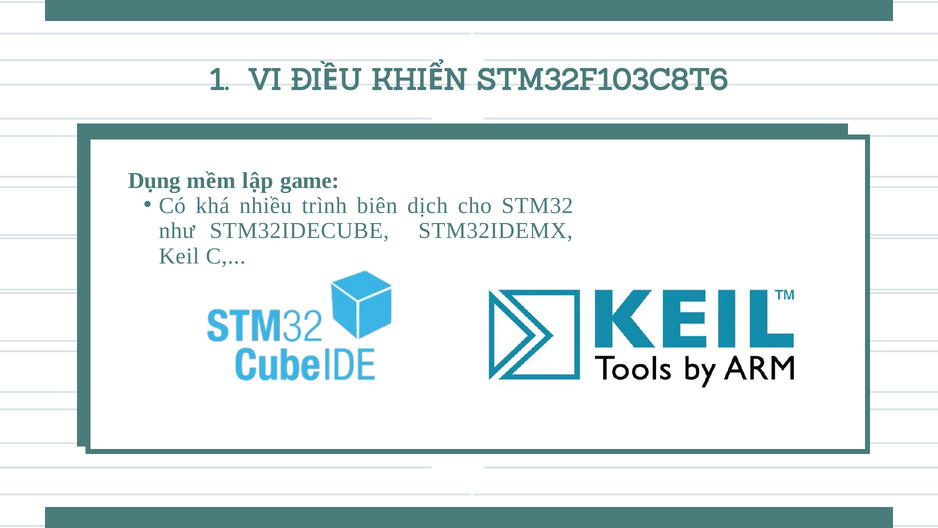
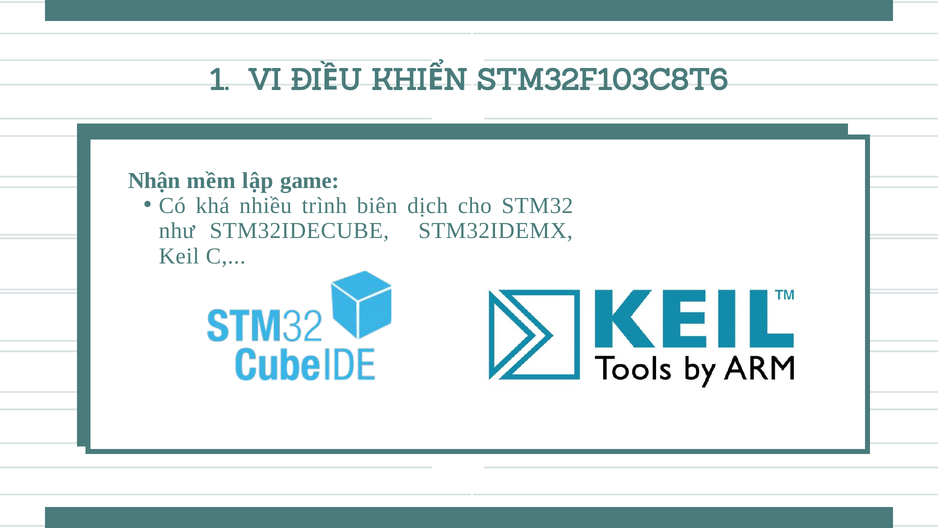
Dụng: Dụng -> Nhận (154, 180)
